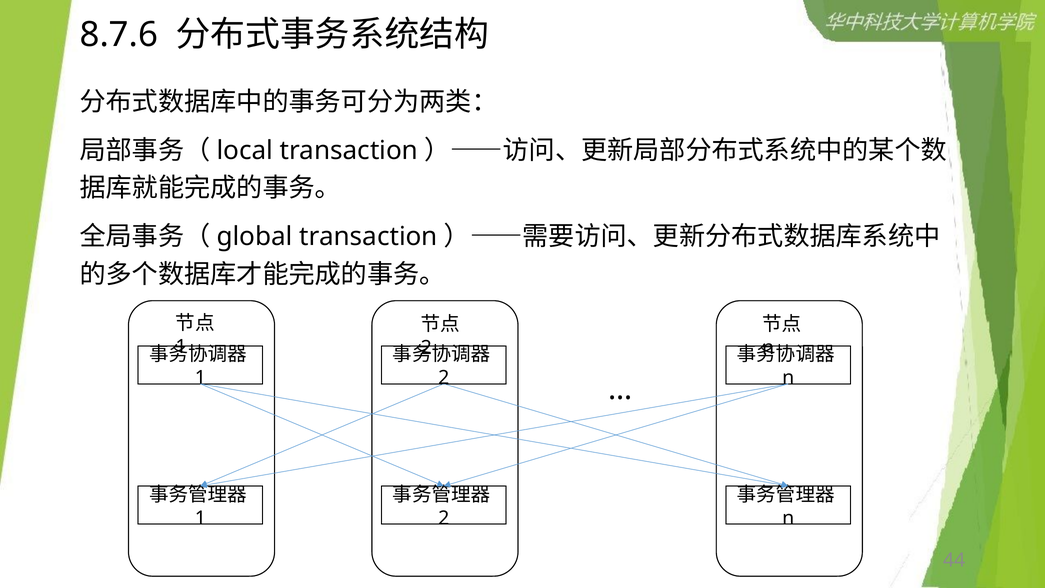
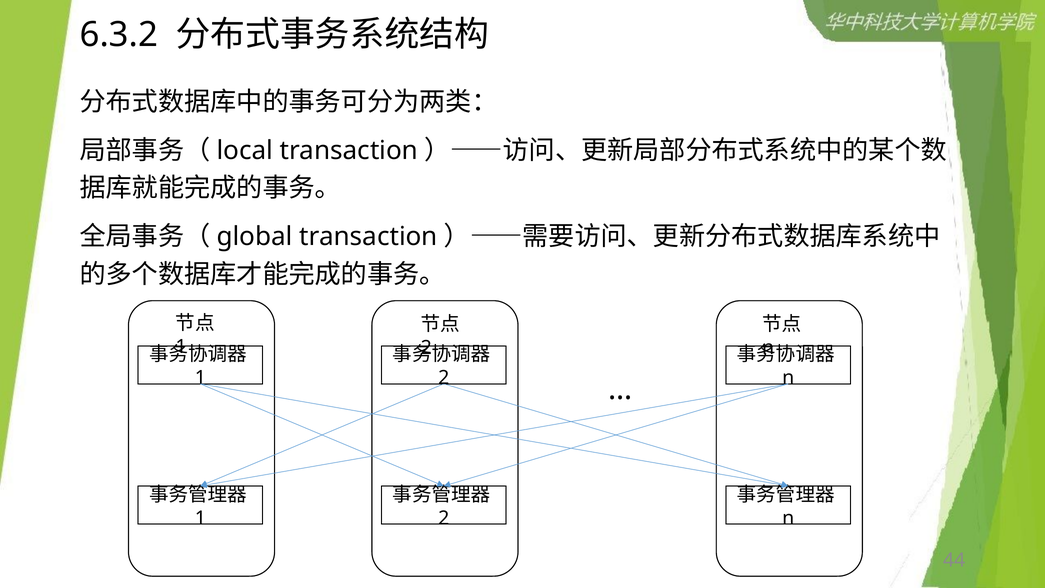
8.7.6: 8.7.6 -> 6.3.2 (119, 35)
